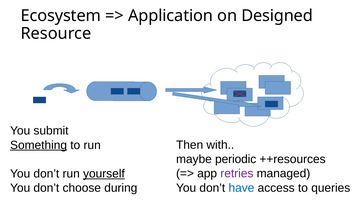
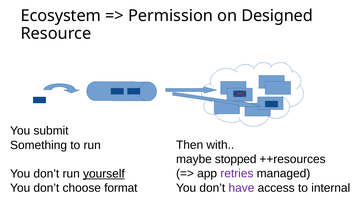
Application: Application -> Permission (171, 16)
Something underline: present -> none (39, 145)
periodic: periodic -> stopped (236, 159)
have colour: blue -> purple (241, 188)
queries: queries -> internal (331, 188)
during: during -> format (121, 188)
